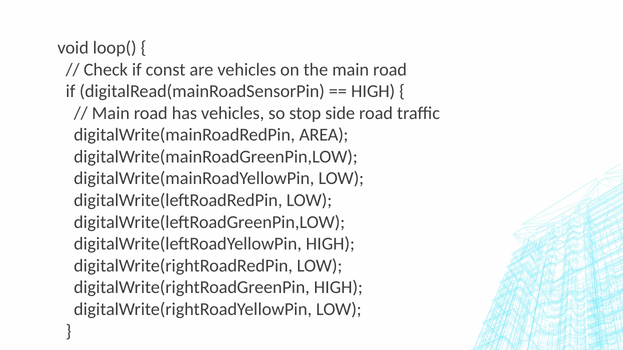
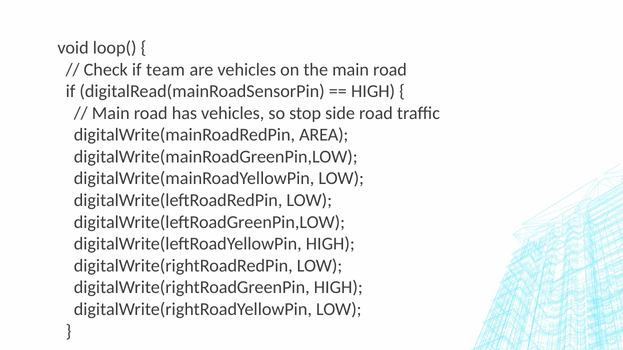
const: const -> team (166, 70)
